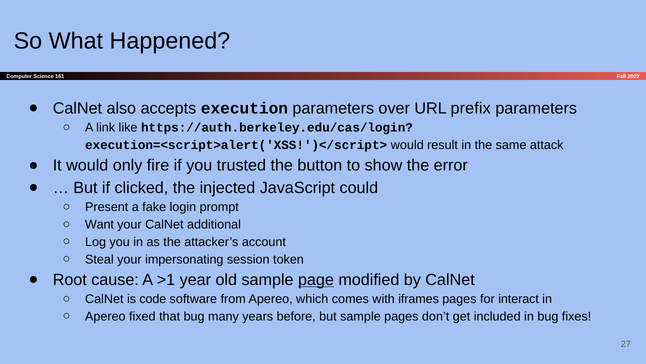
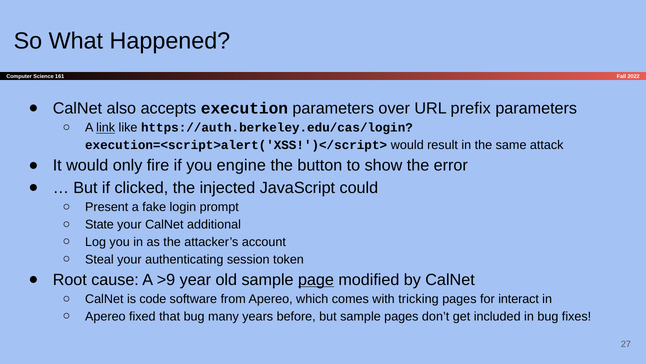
link underline: none -> present (106, 128)
trusted: trusted -> engine (241, 165)
Want: Want -> State (99, 224)
impersonating: impersonating -> authenticating (184, 259)
>1: >1 -> >9 (166, 279)
iframes: iframes -> tricking (419, 299)
